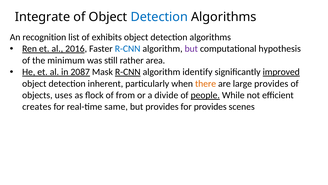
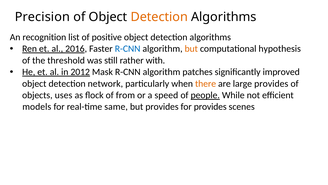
Integrate: Integrate -> Precision (42, 17)
Detection colour: blue -> orange (159, 17)
exhibits: exhibits -> positive (107, 37)
but colour: purple -> orange (191, 49)
minimum: minimum -> threshold (66, 60)
area: area -> with (155, 60)
2087: 2087 -> 2012 (80, 72)
R-CNN underline: present -> none (128, 72)
identify: identify -> patches (198, 72)
improved underline: present -> none (281, 72)
inherent: inherent -> network (105, 84)
divide: divide -> speed (166, 95)
creates: creates -> models (37, 106)
